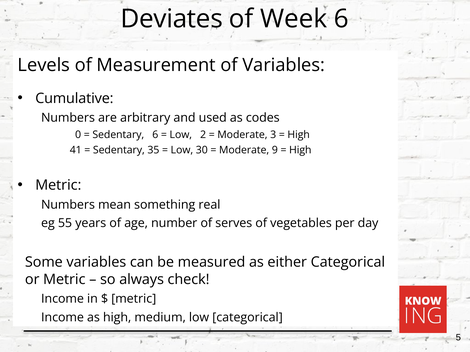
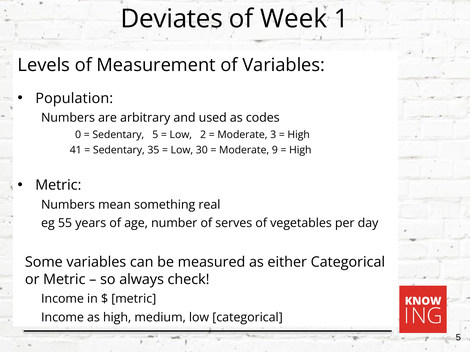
Week 6: 6 -> 1 (341, 19)
Cumulative: Cumulative -> Population (74, 98)
Sedentary 6: 6 -> 5 (155, 135)
